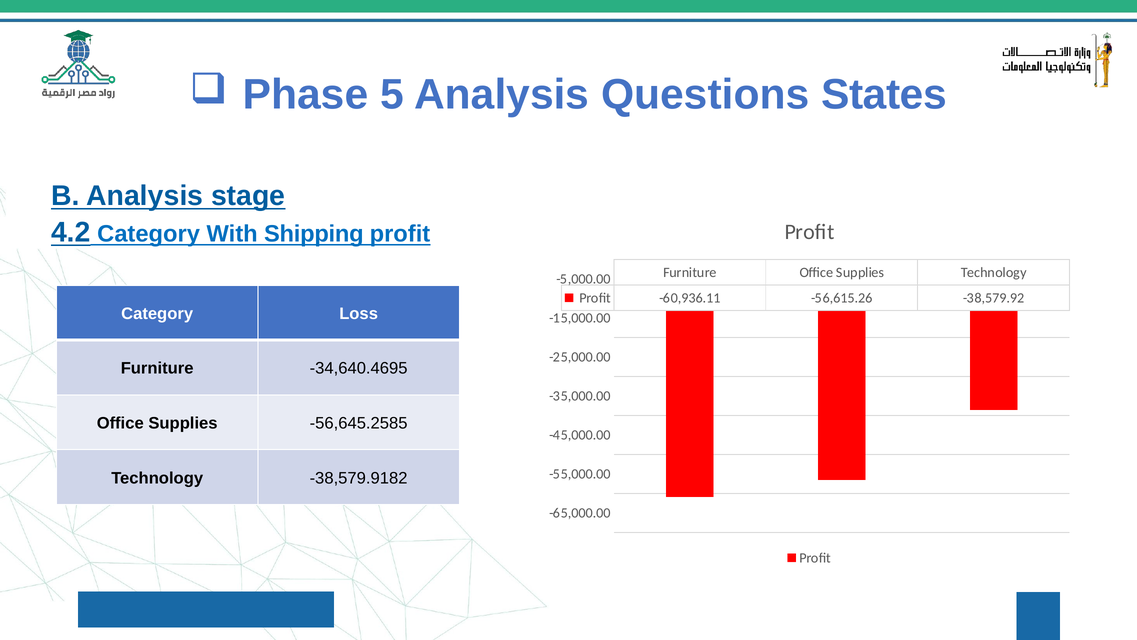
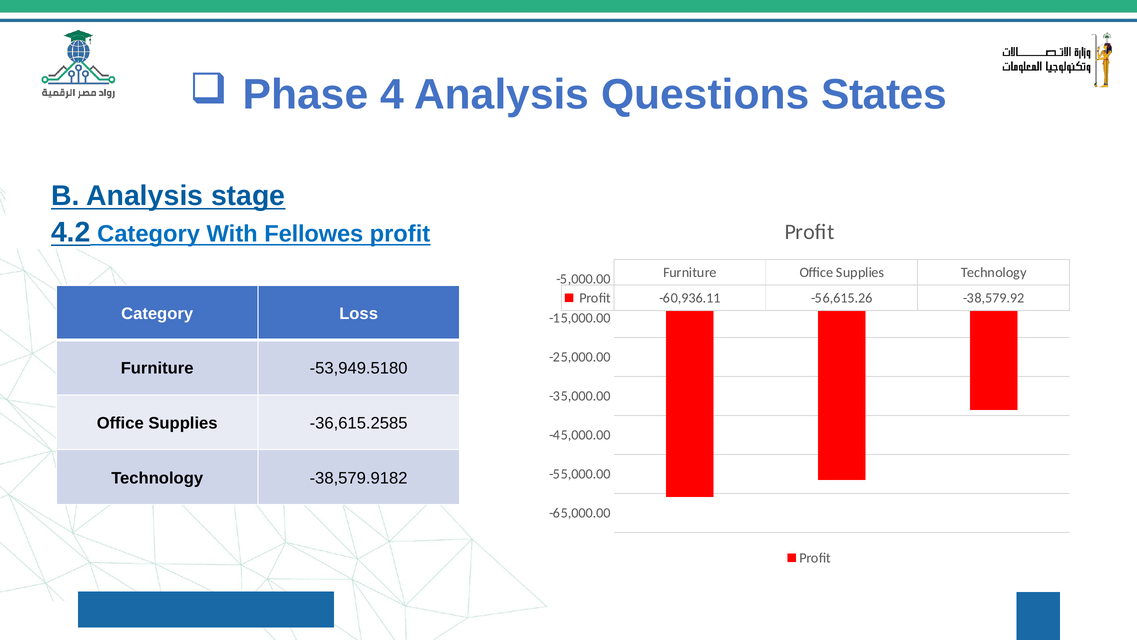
5: 5 -> 4 (392, 95)
Shipping: Shipping -> Fellowes (314, 234)
-34,640.4695: -34,640.4695 -> -53,949.5180 (359, 368)
-56,645.2585: -56,645.2585 -> -36,615.2585 (359, 423)
